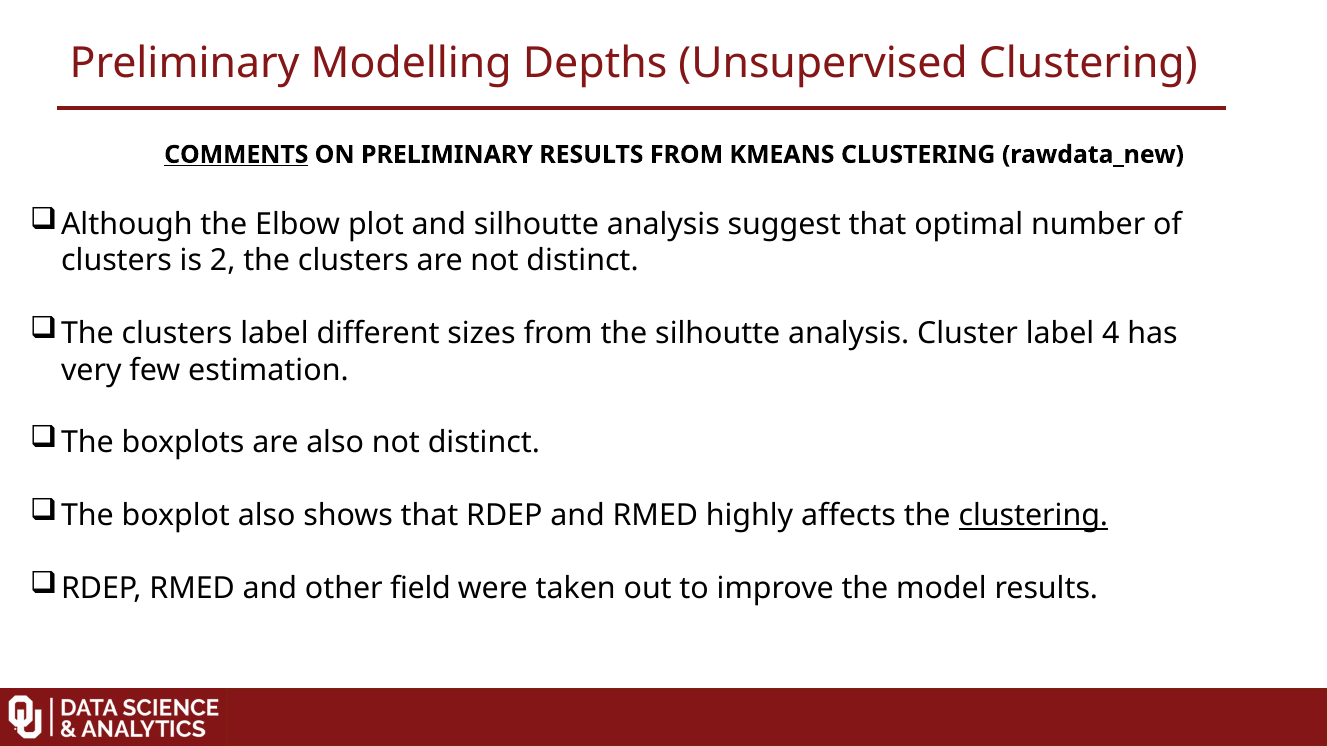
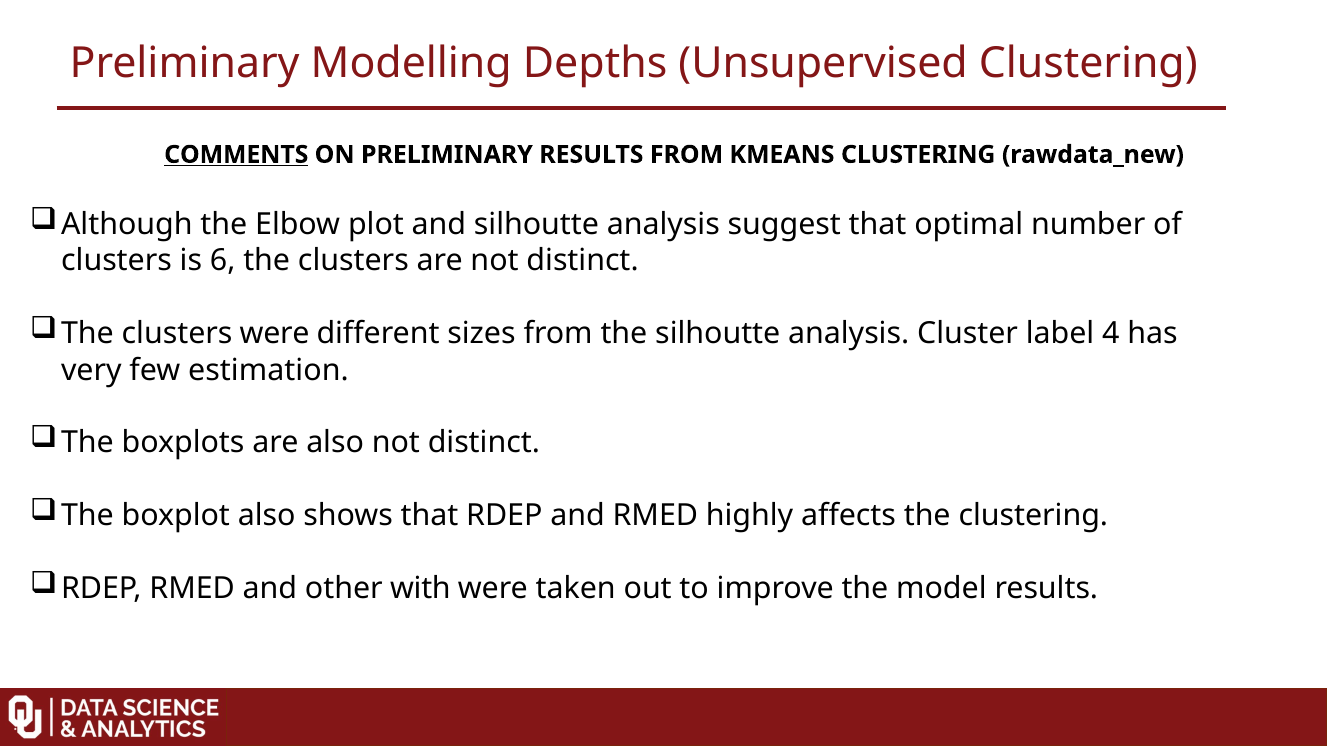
2: 2 -> 6 (223, 261)
clusters label: label -> were (275, 334)
clustering underline: present -> none (1033, 516)
field: field -> with (420, 589)
